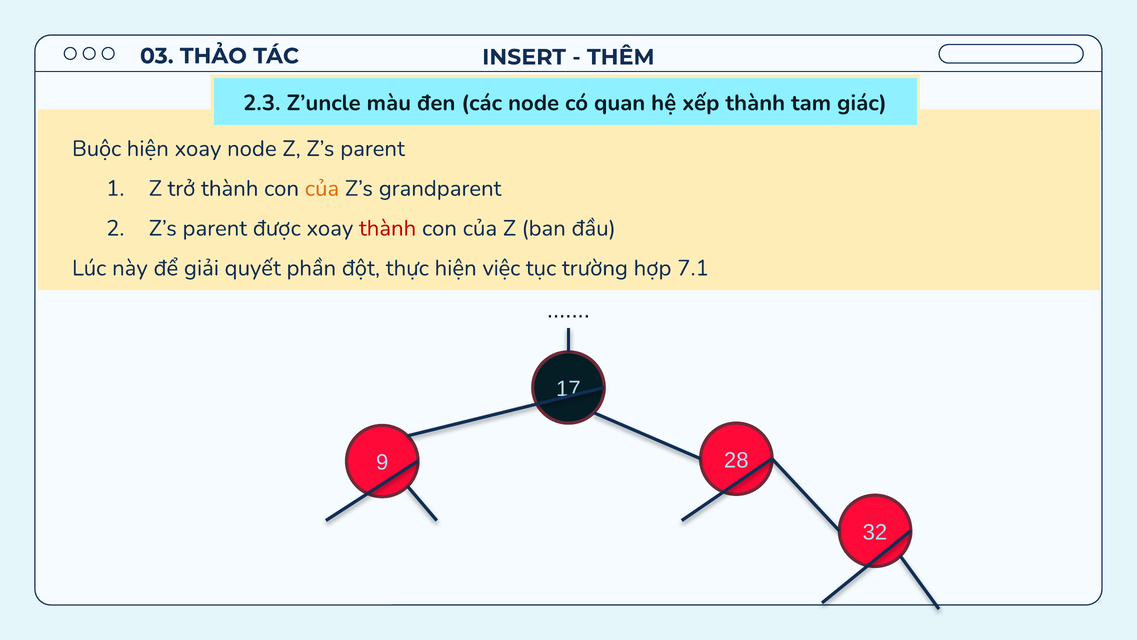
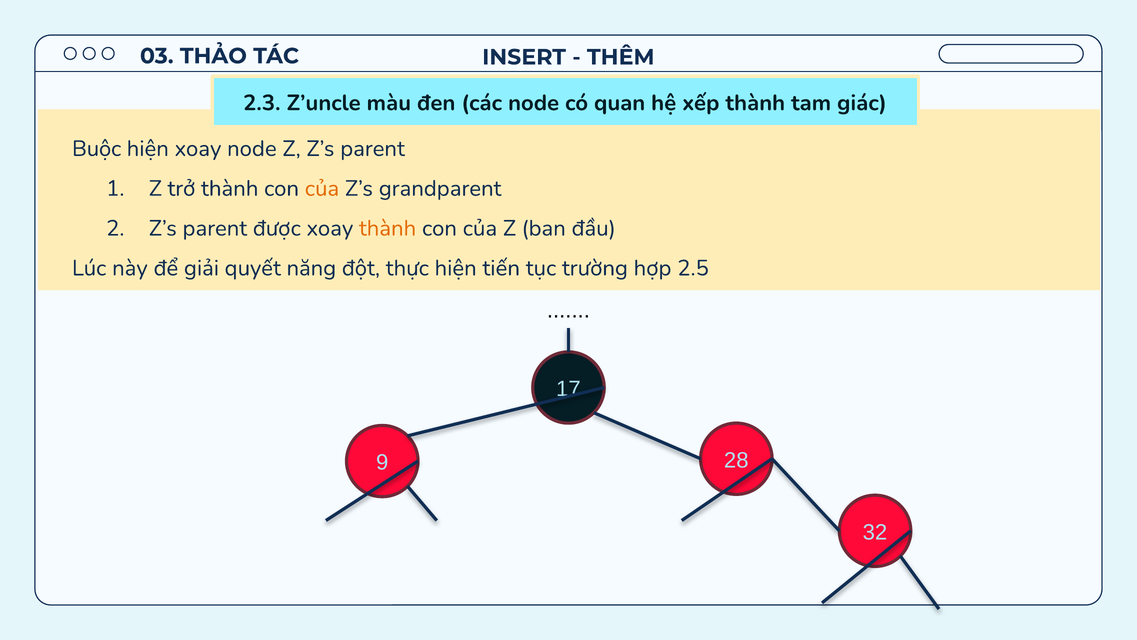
thành colour: red -> orange (388, 228)
phần: phần -> năng (311, 268)
việc: việc -> tiến (501, 268)
7.1: 7.1 -> 2.5 (693, 268)
